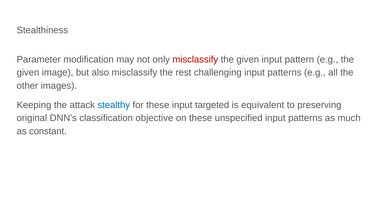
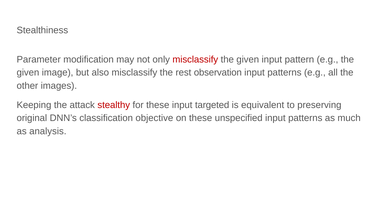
challenging: challenging -> observation (218, 72)
stealthy colour: blue -> red (114, 105)
constant: constant -> analysis (48, 131)
